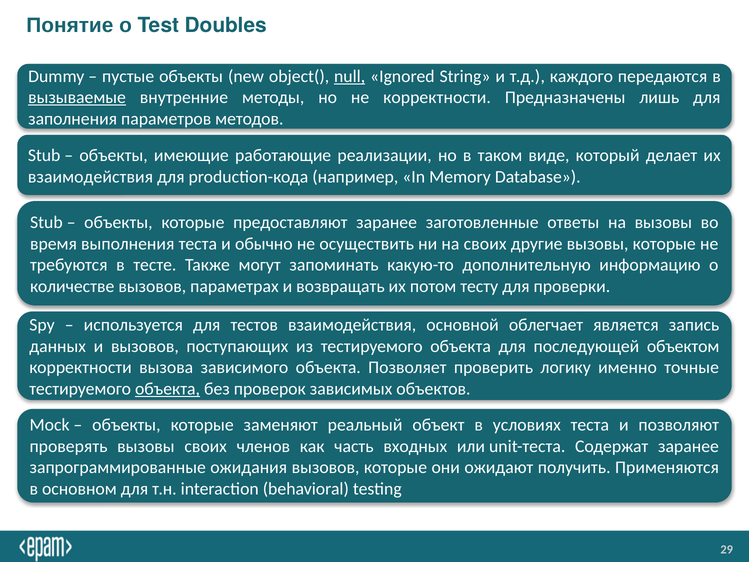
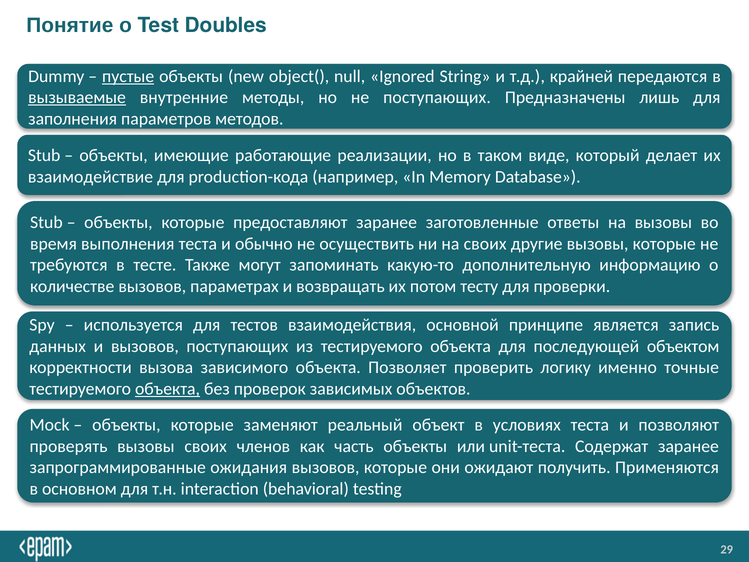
пустые underline: none -> present (128, 76)
null underline: present -> none (350, 76)
каждого: каждого -> крайней (581, 76)
не корректности: корректности -> поступающих (437, 97)
взаимодействия: взаимодействия -> взаимодействие (91, 177)
облегчает: облегчает -> принципе (546, 325)
часть входных: входных -> объекты (415, 446)
